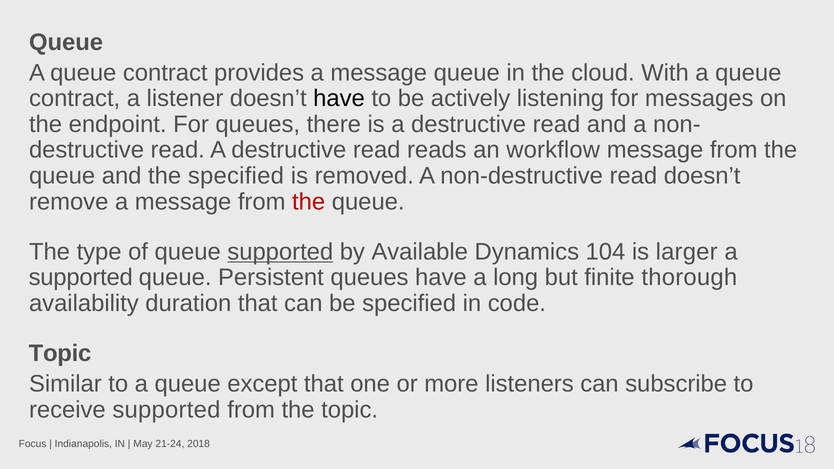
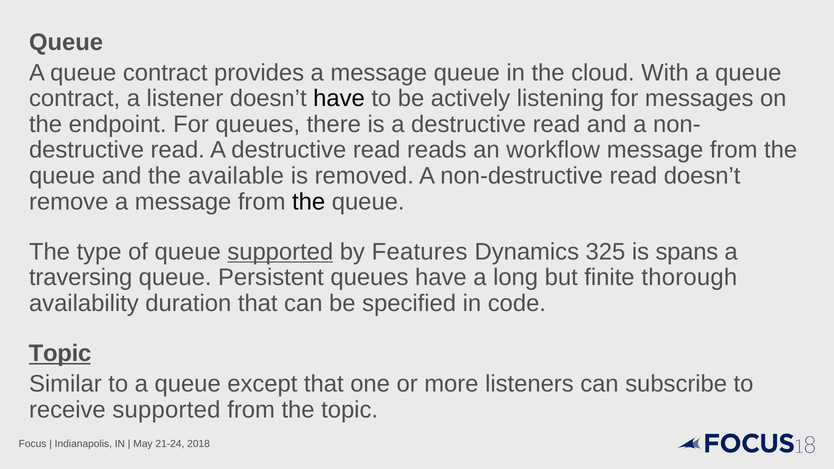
the specified: specified -> available (236, 176)
the colour: red -> black (309, 202)
Available: Available -> Features (420, 252)
104: 104 -> 325 (606, 252)
larger: larger -> spans (687, 252)
supported: supported -> traversing (81, 278)
Topic underline: none -> present (60, 353)
